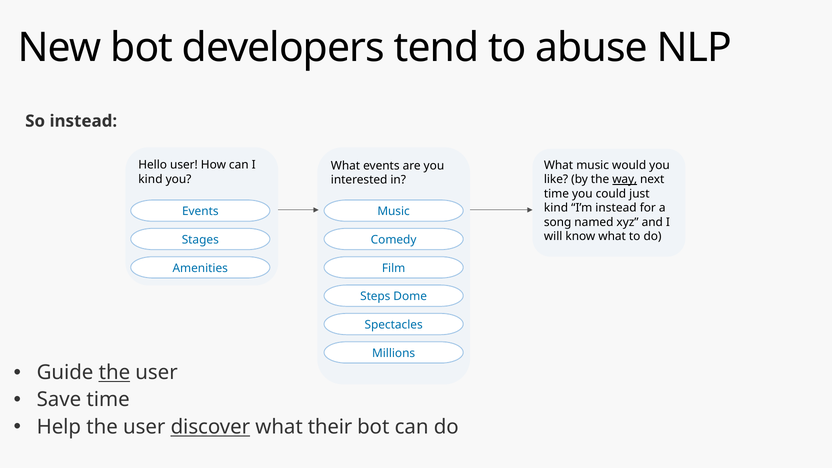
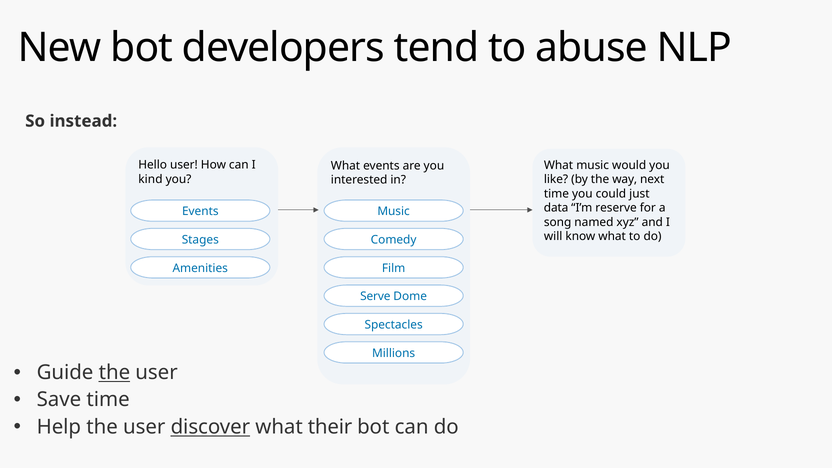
way underline: present -> none (625, 179)
kind: kind -> data (556, 208)
I’m instead: instead -> reserve (616, 208)
Steps: Steps -> Serve (375, 297)
